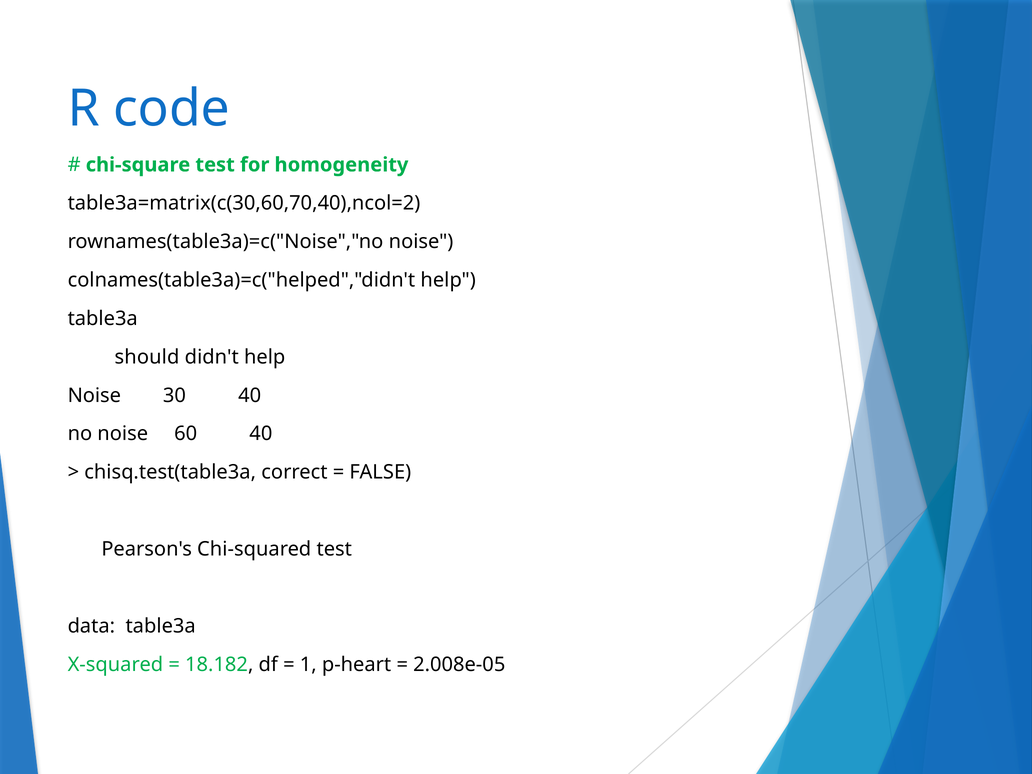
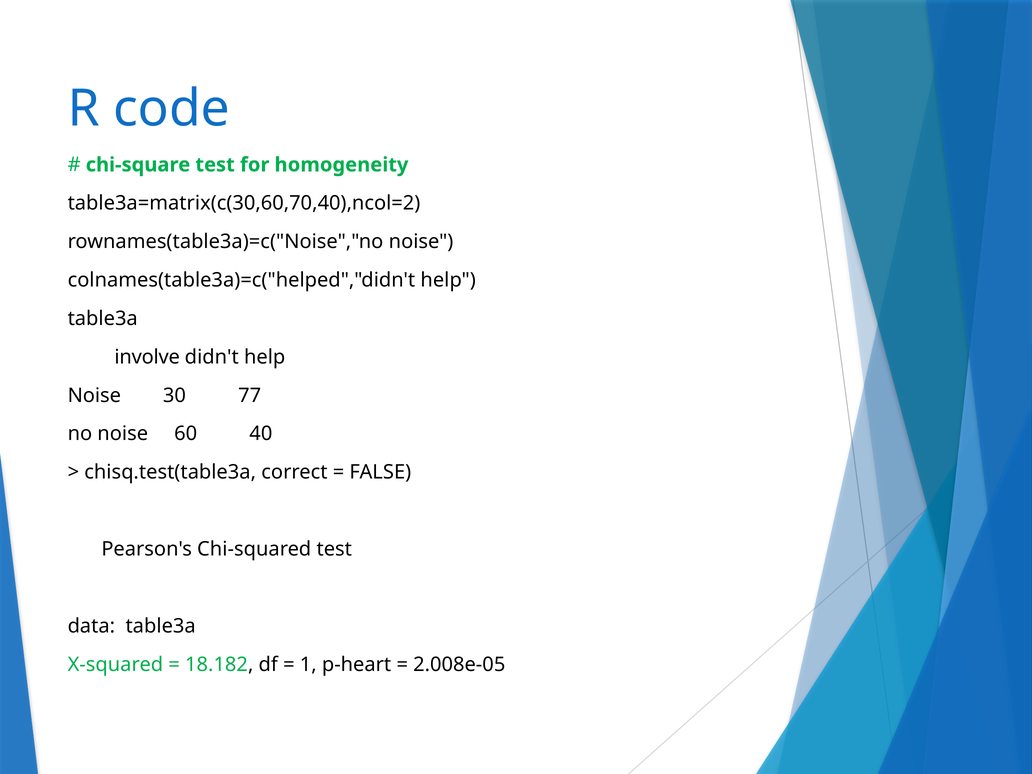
should: should -> involve (147, 357)
30 40: 40 -> 77 (250, 395)
